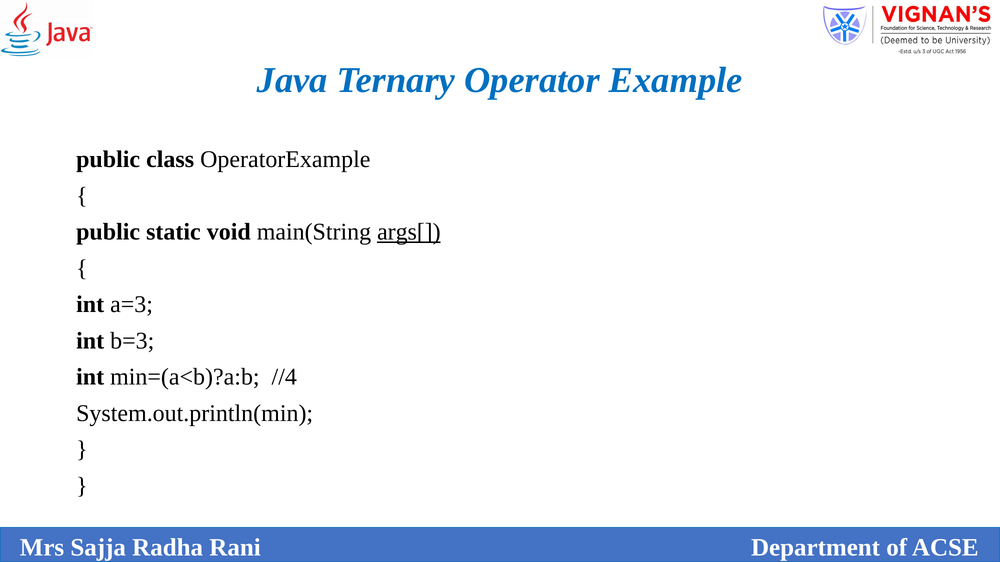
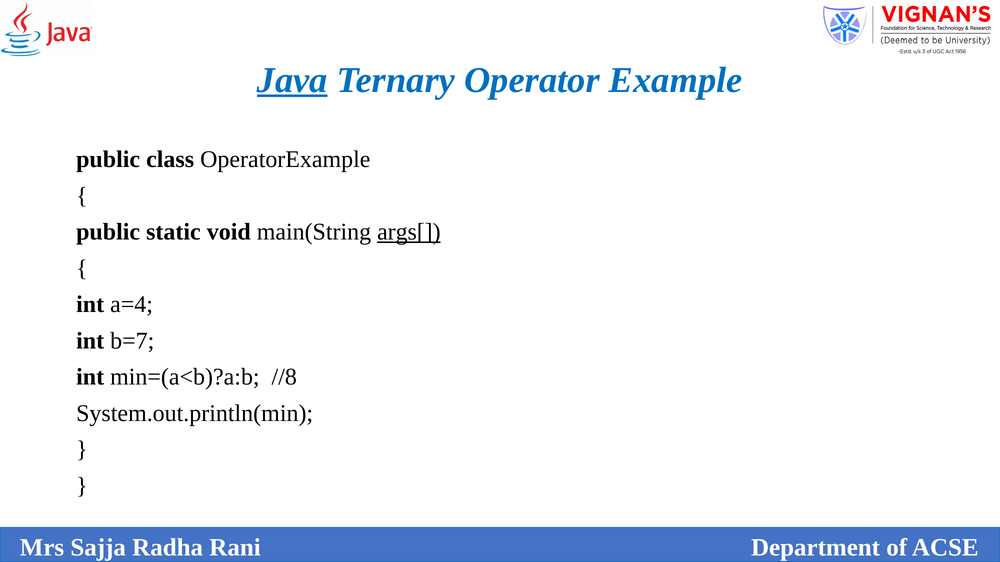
Java underline: none -> present (292, 80)
a=3: a=3 -> a=4 (132, 305)
b=3: b=3 -> b=7 (132, 341)
//4: //4 -> //8 (284, 377)
